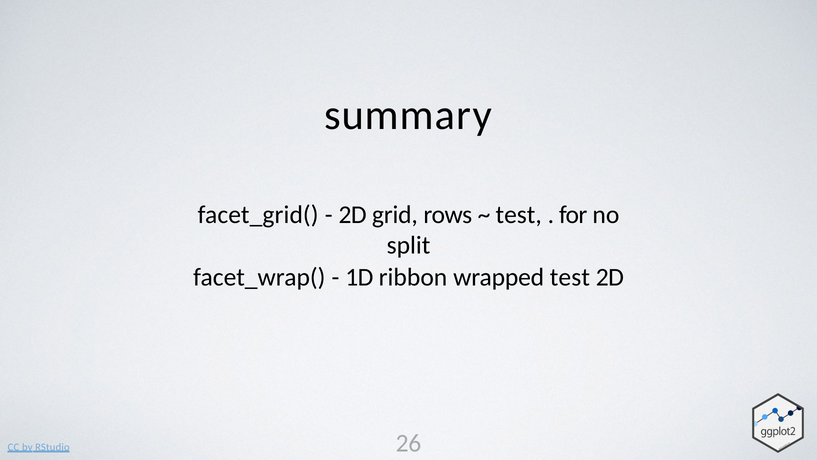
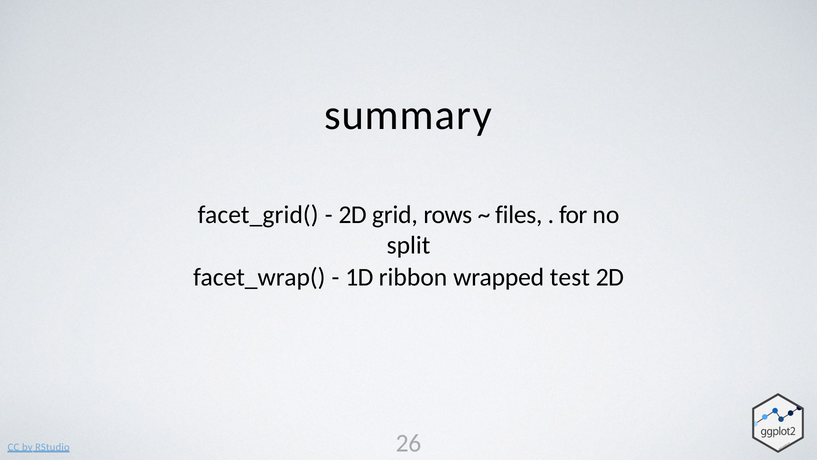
test: test -> files (519, 215)
